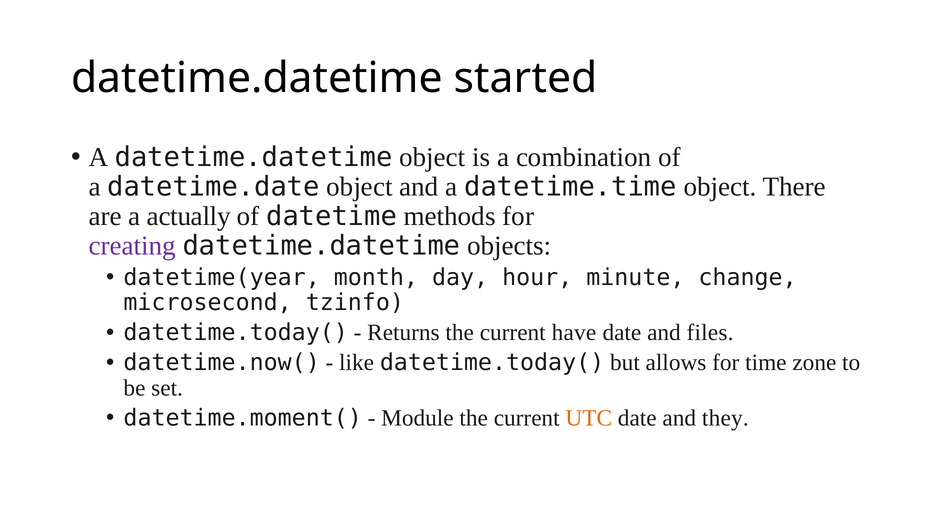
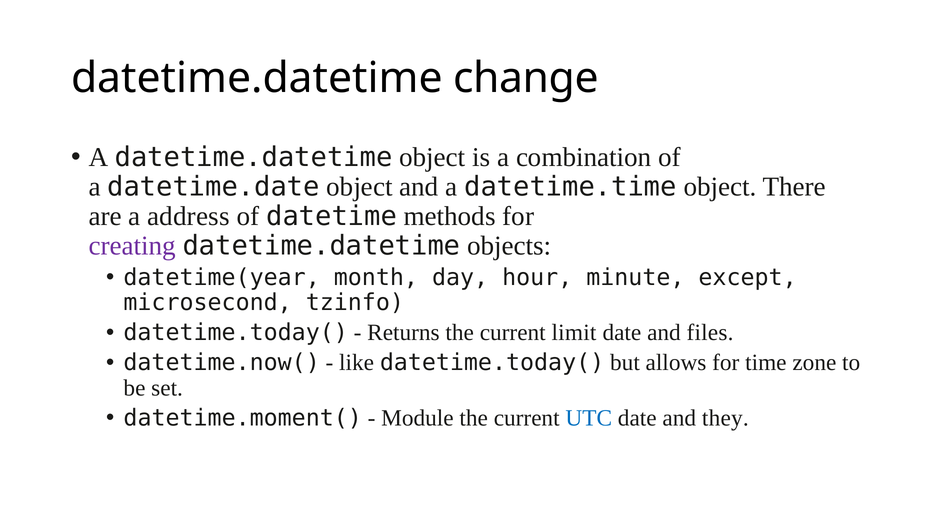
started: started -> change (526, 78)
actually: actually -> address (189, 216)
change: change -> except (748, 278)
have: have -> limit (574, 333)
UTC colour: orange -> blue (589, 418)
